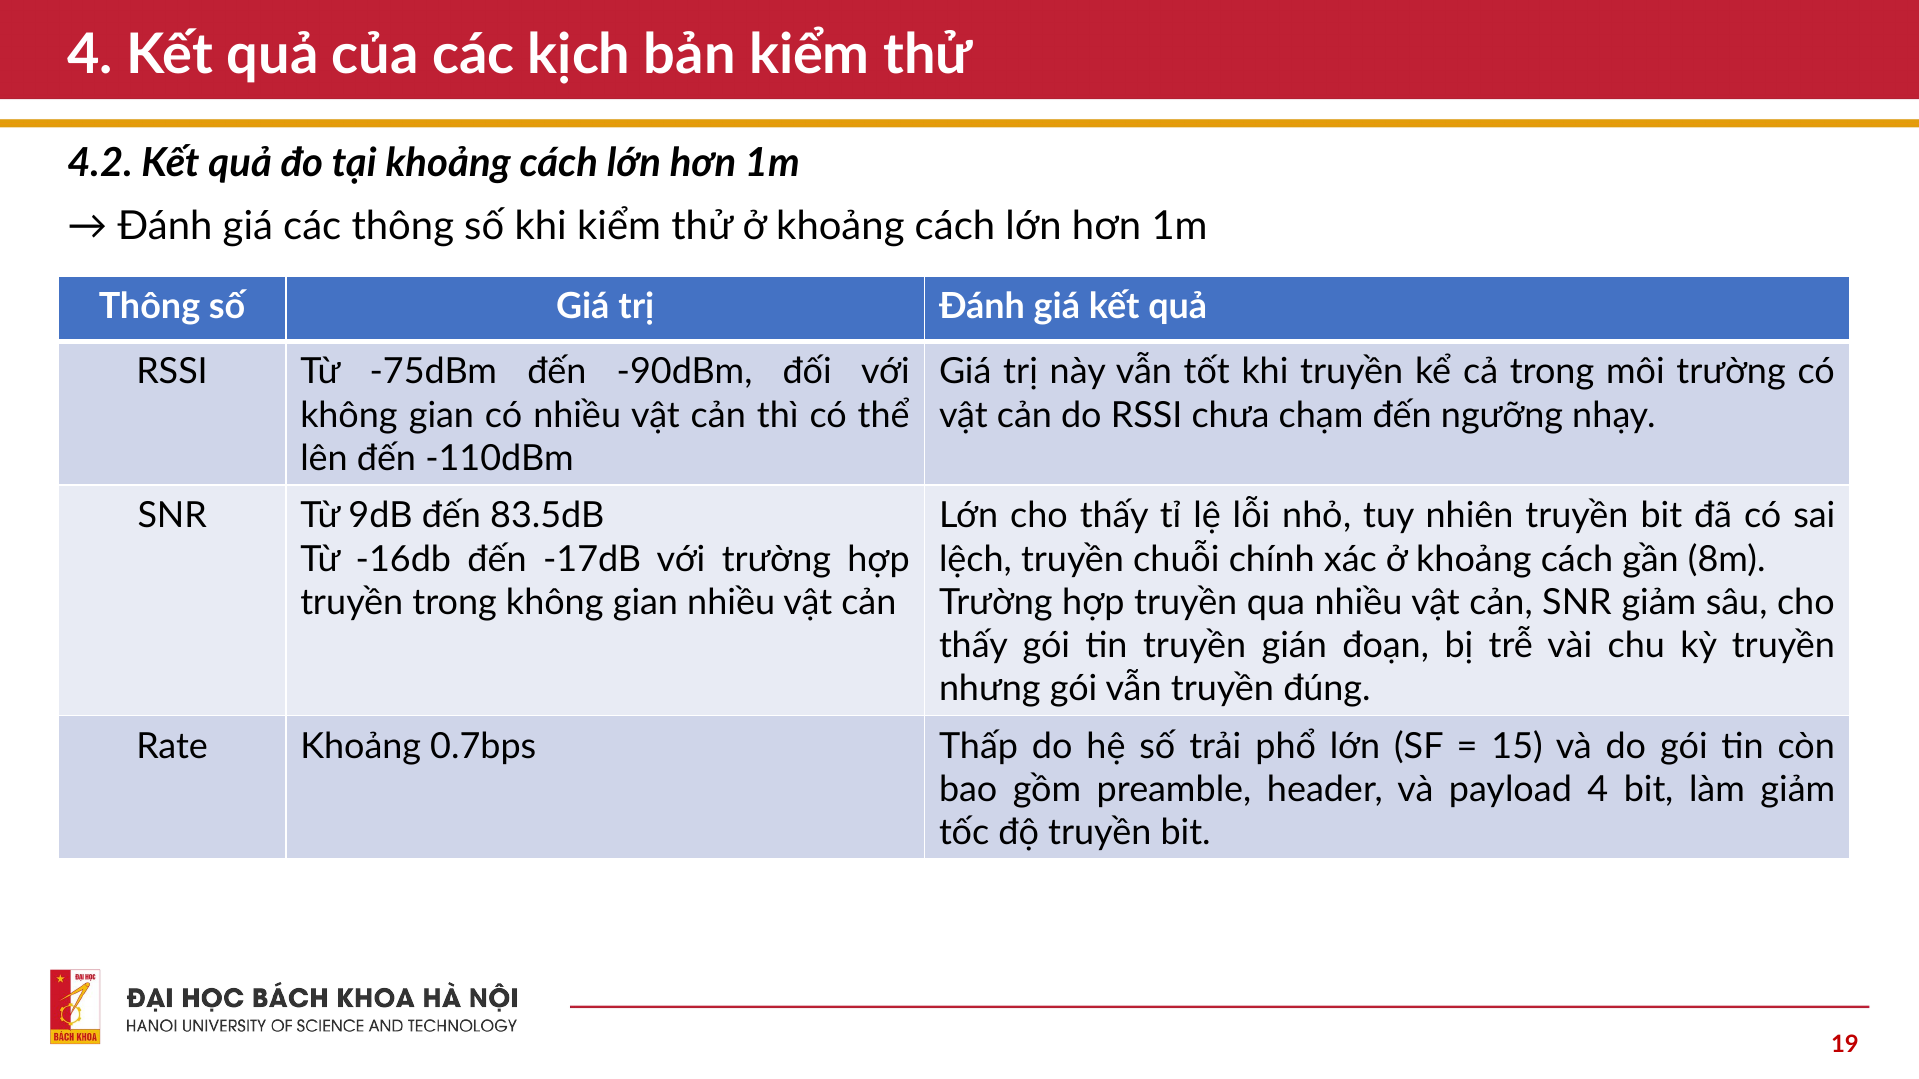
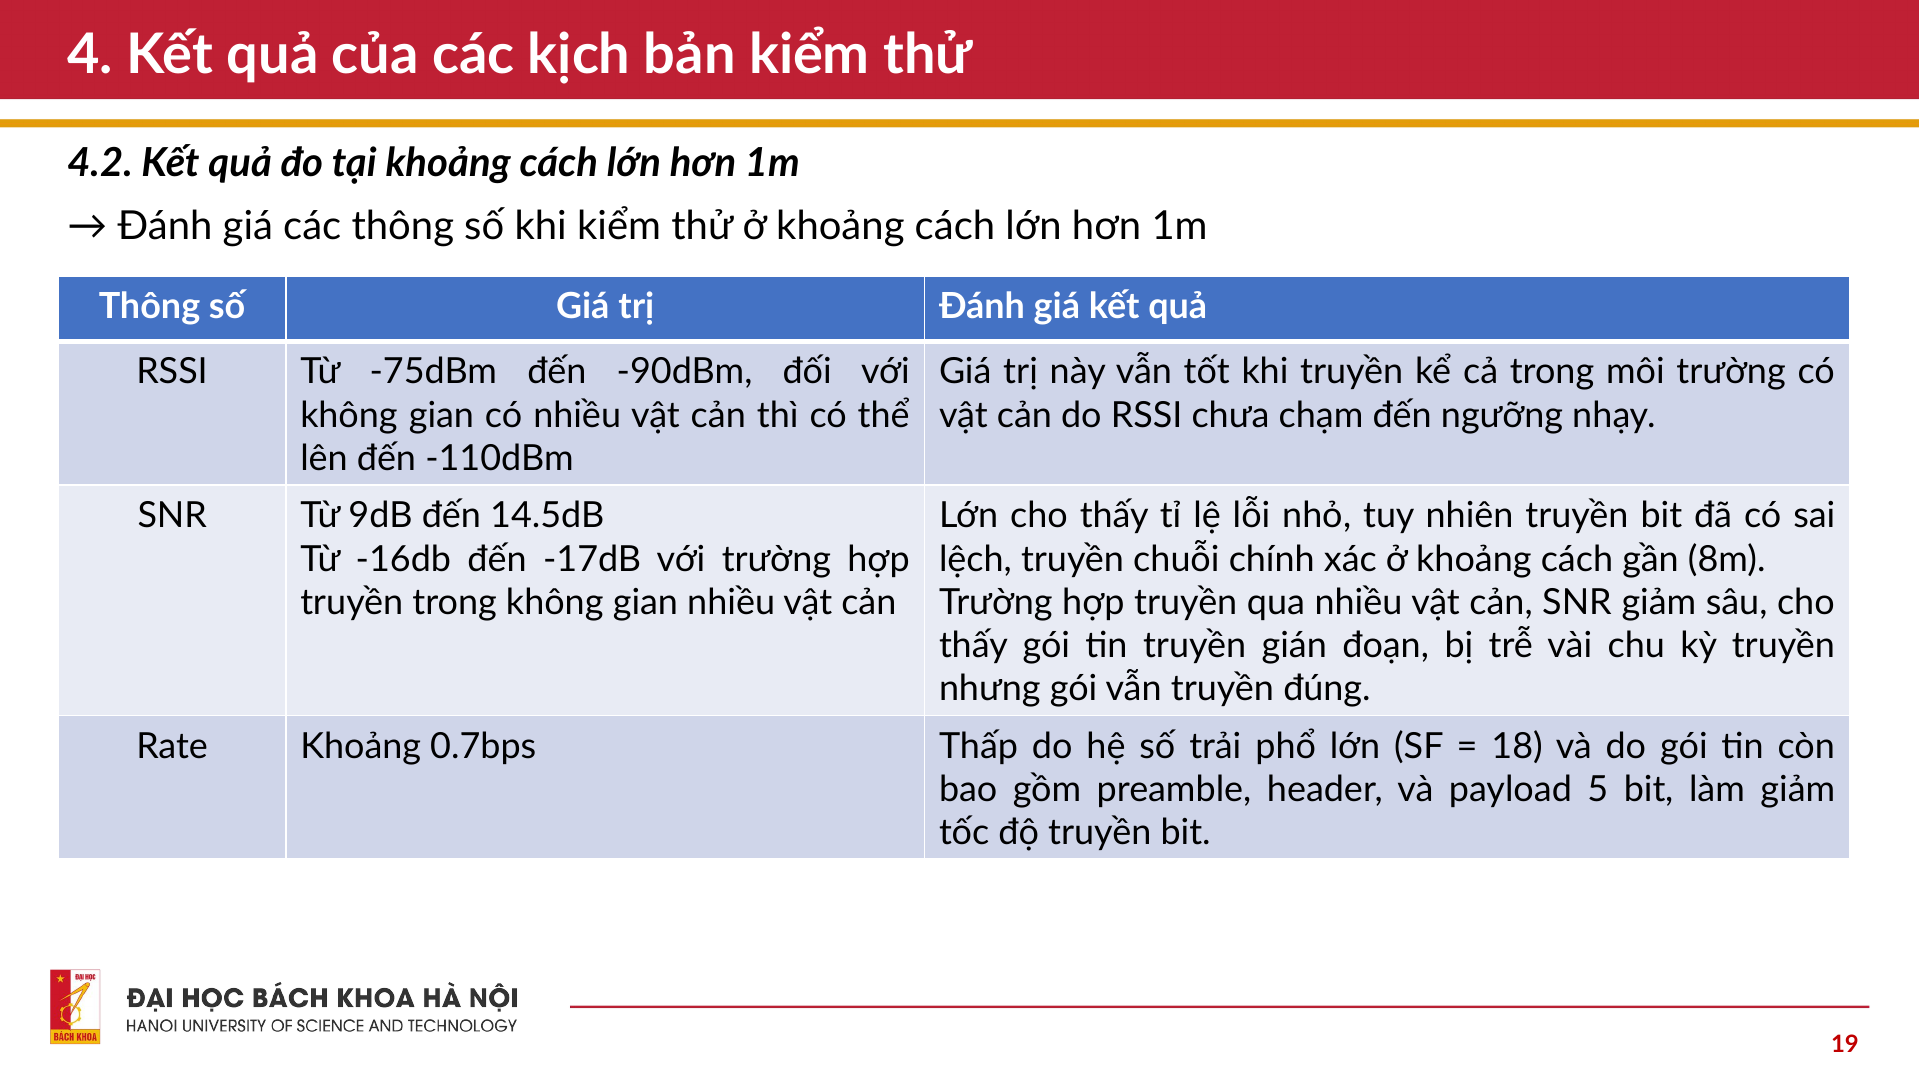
83.5dB: 83.5dB -> 14.5dB (547, 516)
15: 15 -> 18 (1517, 747)
payload 4: 4 -> 5 (1598, 790)
